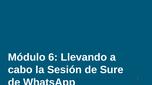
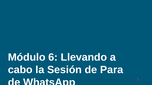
Sure: Sure -> Para (112, 70)
